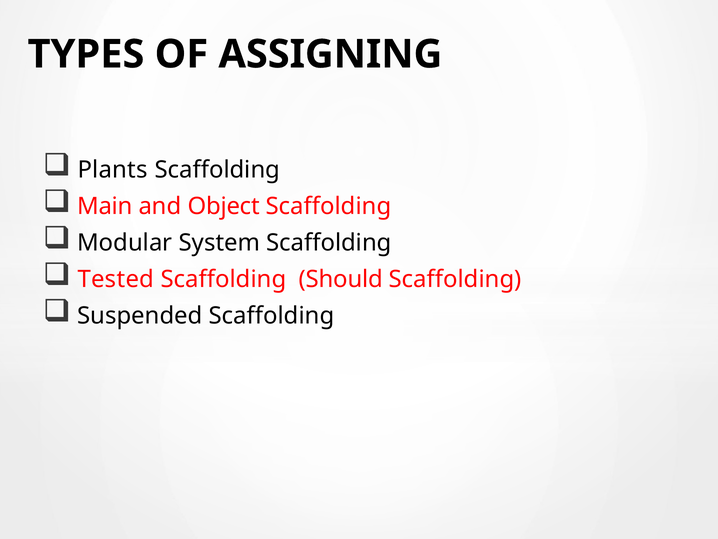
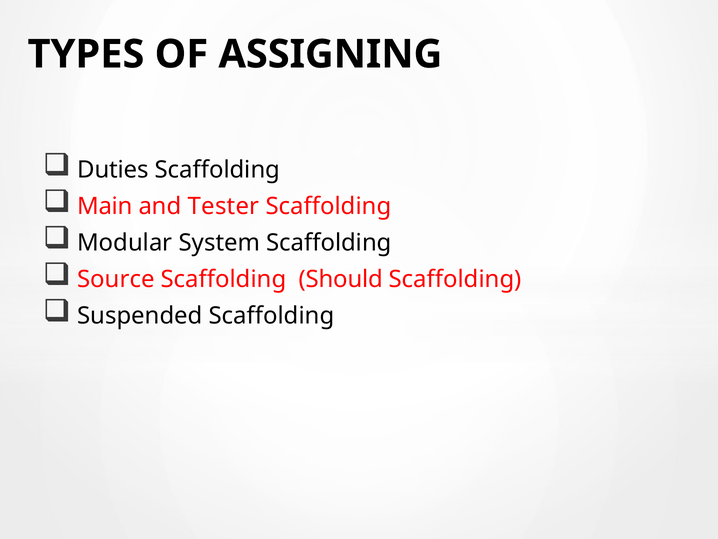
Plants: Plants -> Duties (113, 170)
Object: Object -> Tester (224, 206)
Tested: Tested -> Source (116, 279)
